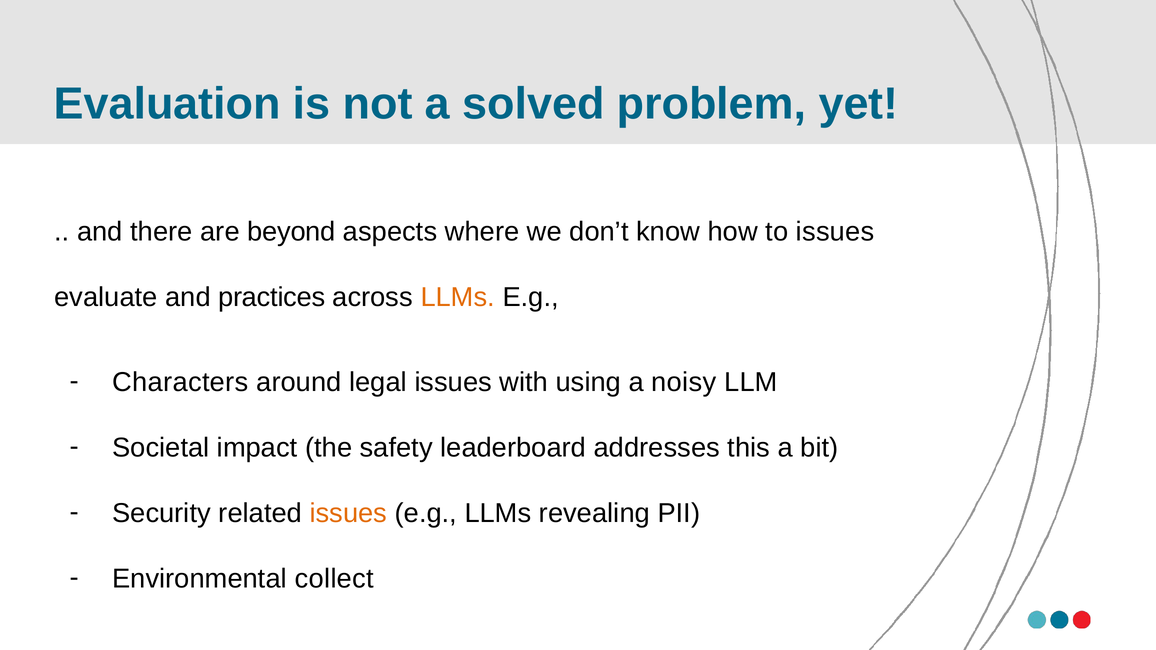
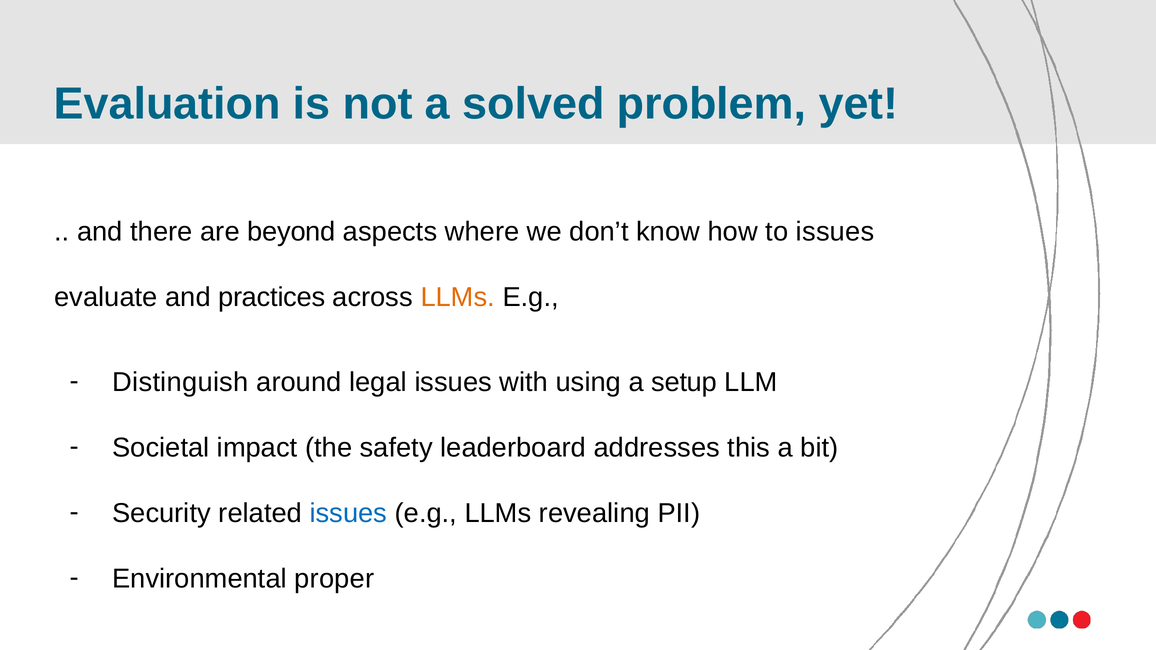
Characters: Characters -> Distinguish (180, 382)
noisy: noisy -> setup (684, 382)
issues colour: orange -> blue (348, 513)
collect: collect -> proper (334, 579)
